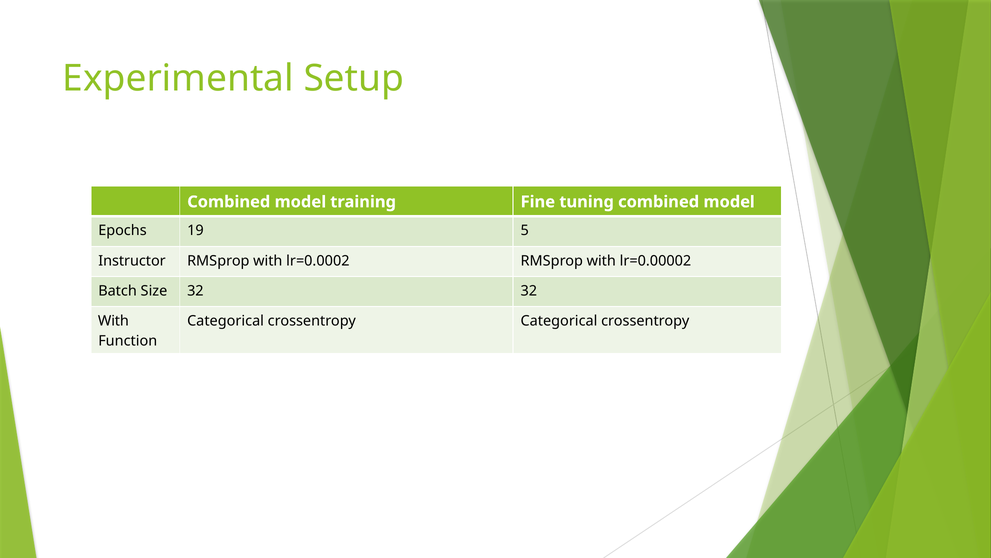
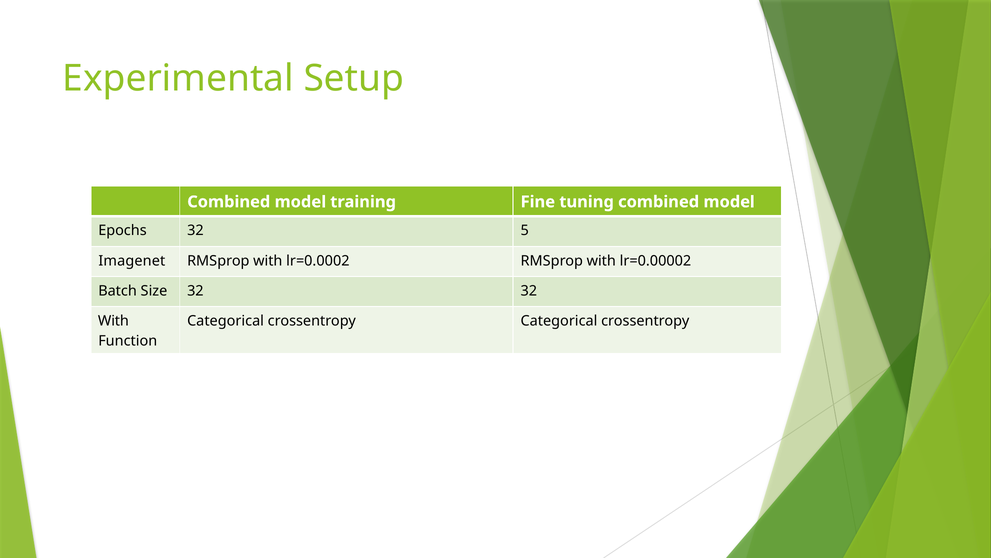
Epochs 19: 19 -> 32 (195, 230)
Instructor: Instructor -> Imagenet (132, 261)
